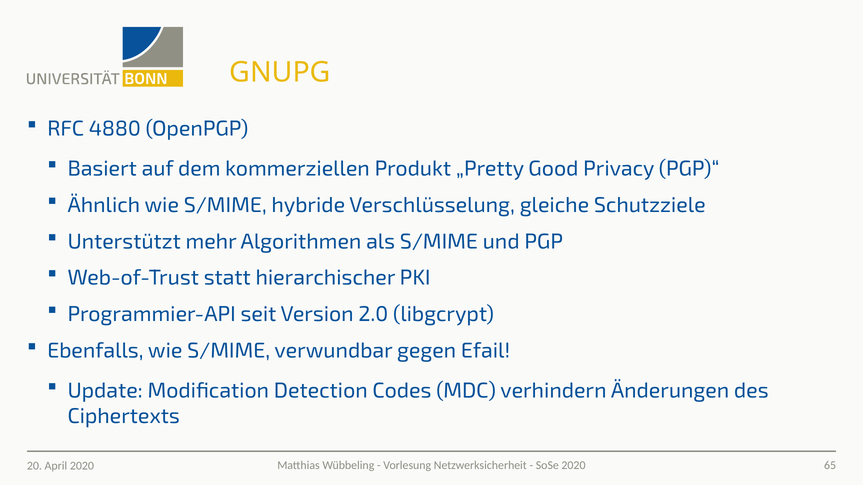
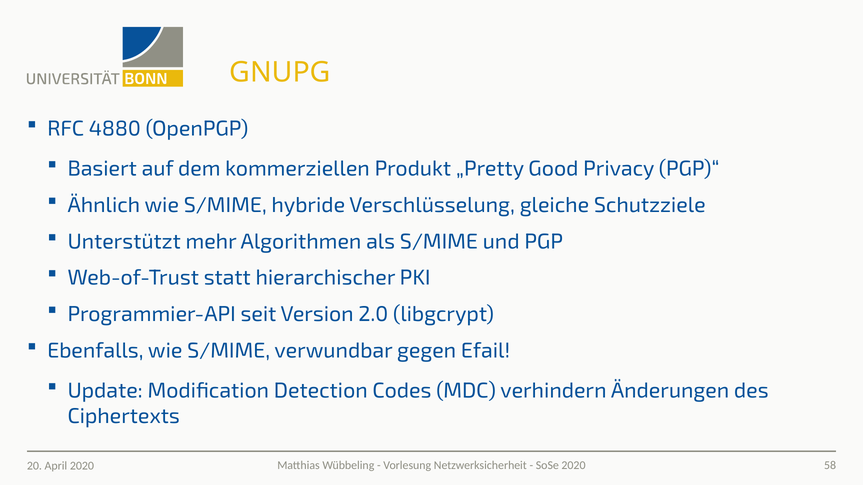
65: 65 -> 58 (830, 466)
